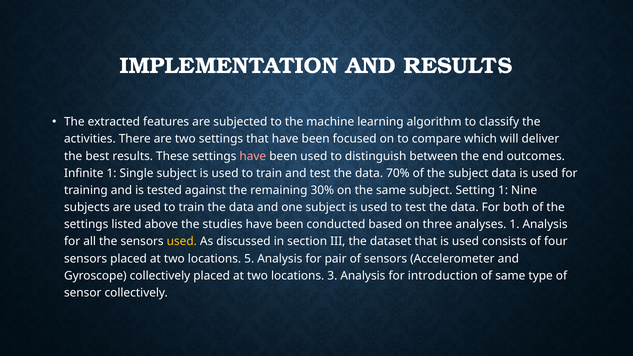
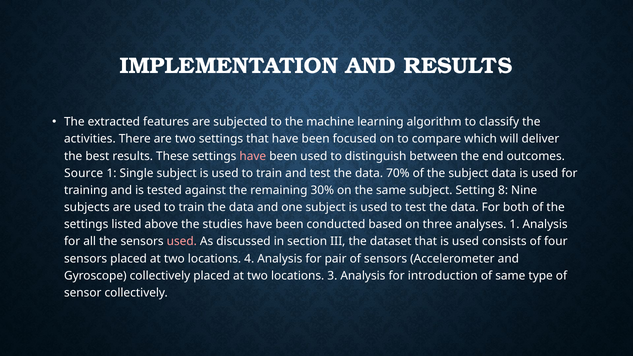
Infinite: Infinite -> Source (84, 173)
Setting 1: 1 -> 8 (503, 190)
used colour: yellow -> pink (182, 242)
5: 5 -> 4 (249, 259)
